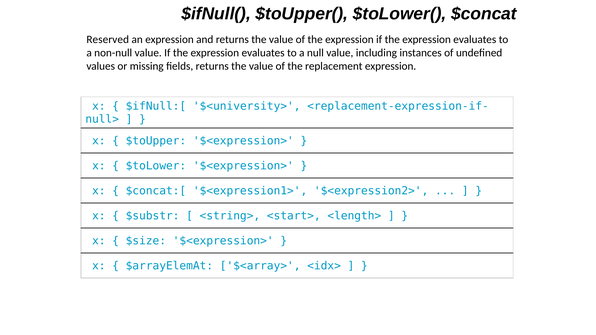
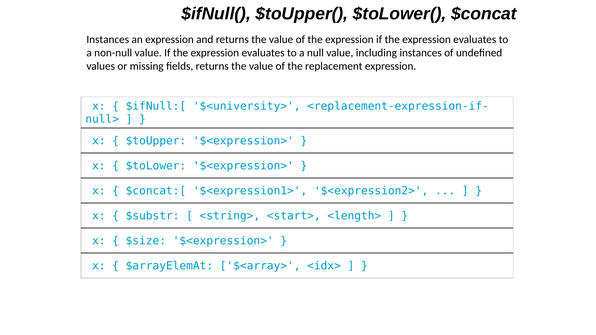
Reserved: Reserved -> Instances (108, 39)
